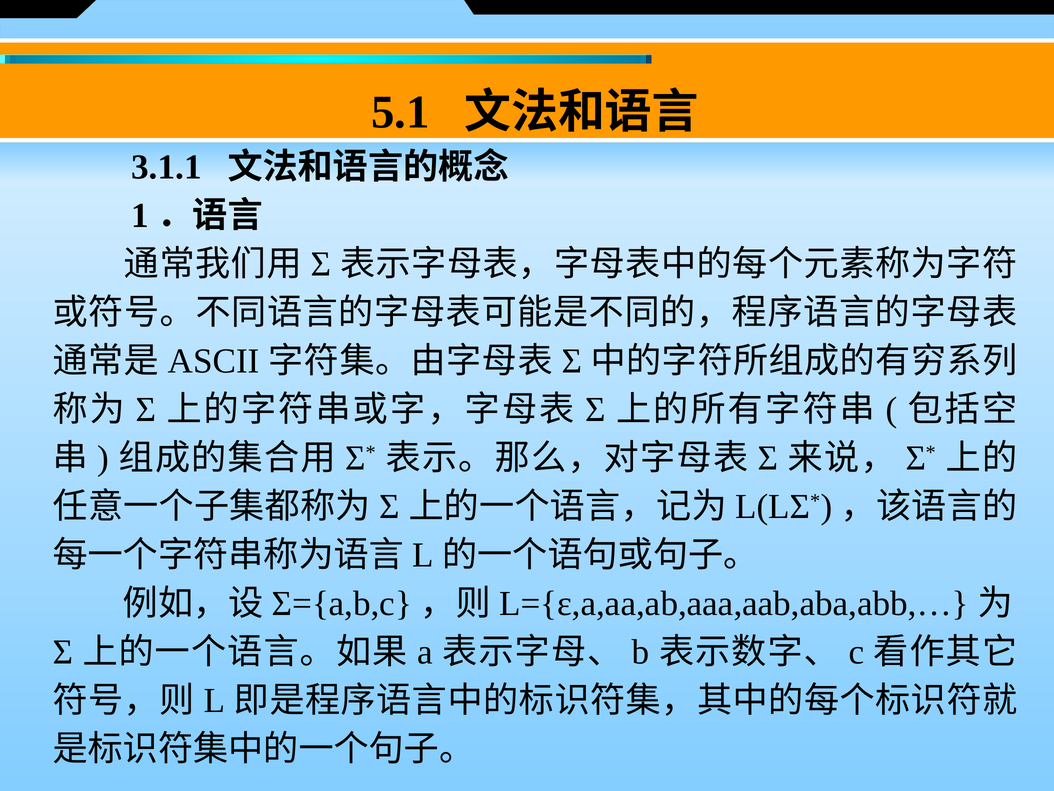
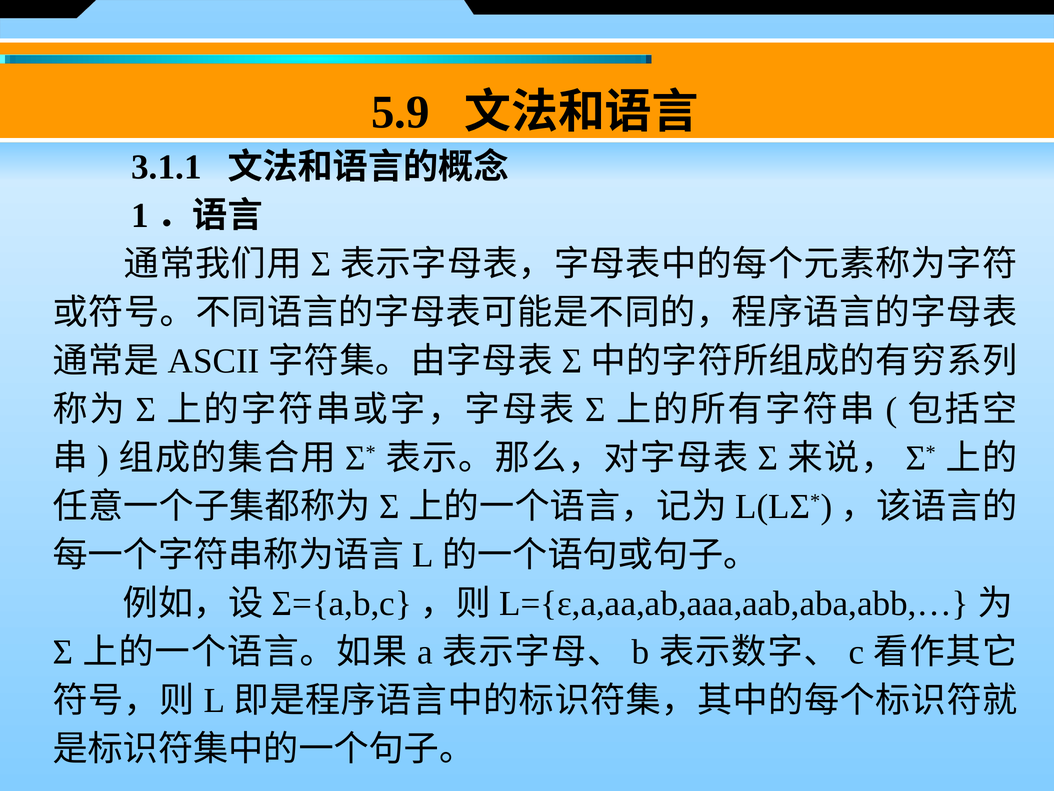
5.1: 5.1 -> 5.9 (400, 112)
